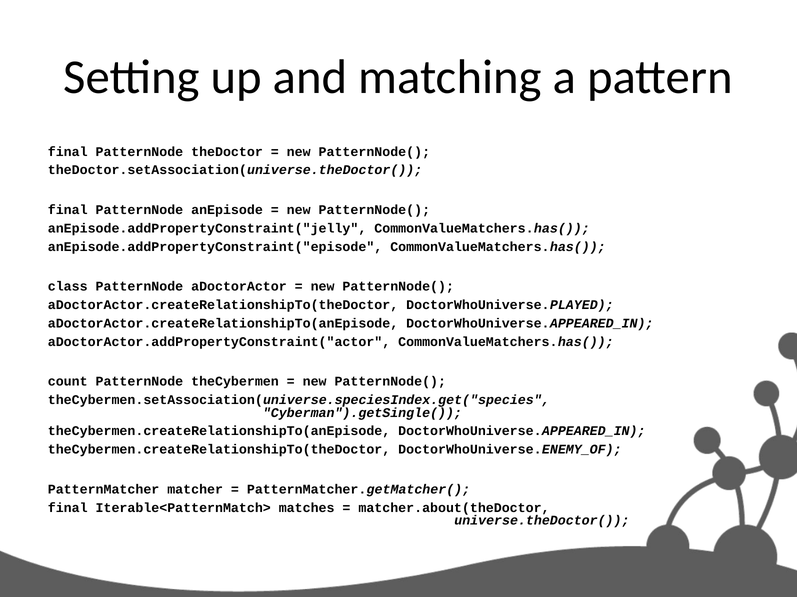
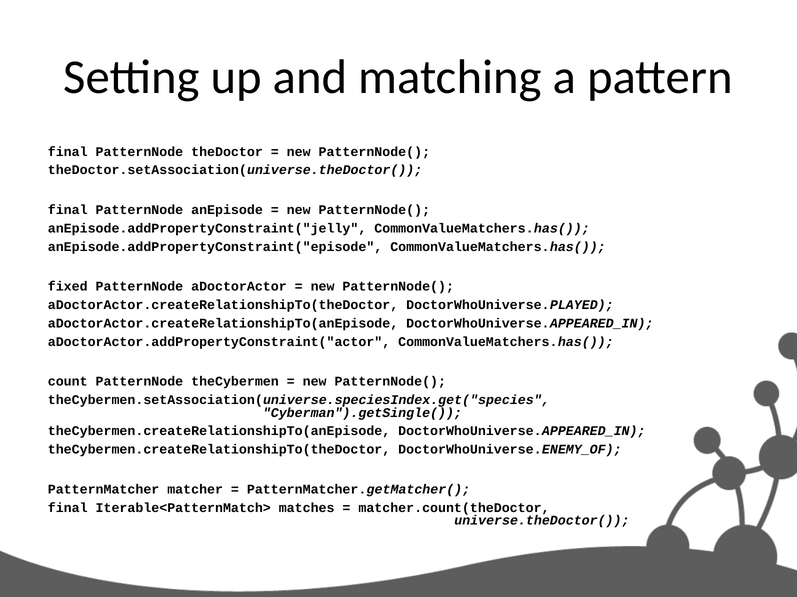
class: class -> fixed (68, 287)
matcher.about(theDoctor: matcher.about(theDoctor -> matcher.count(theDoctor (454, 508)
